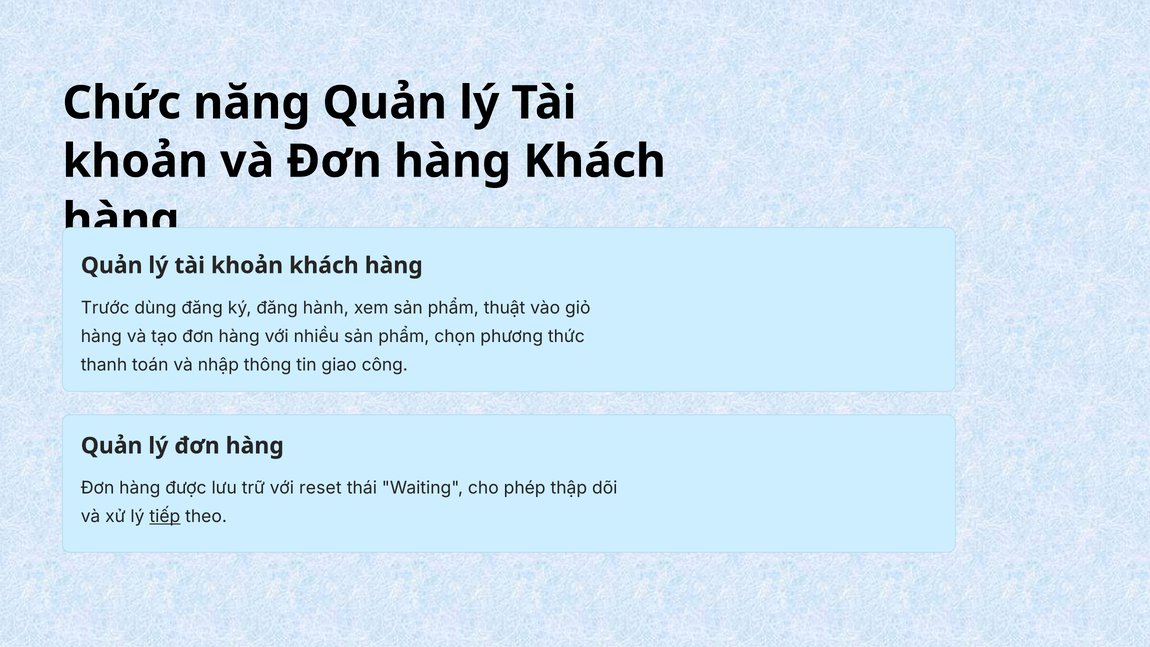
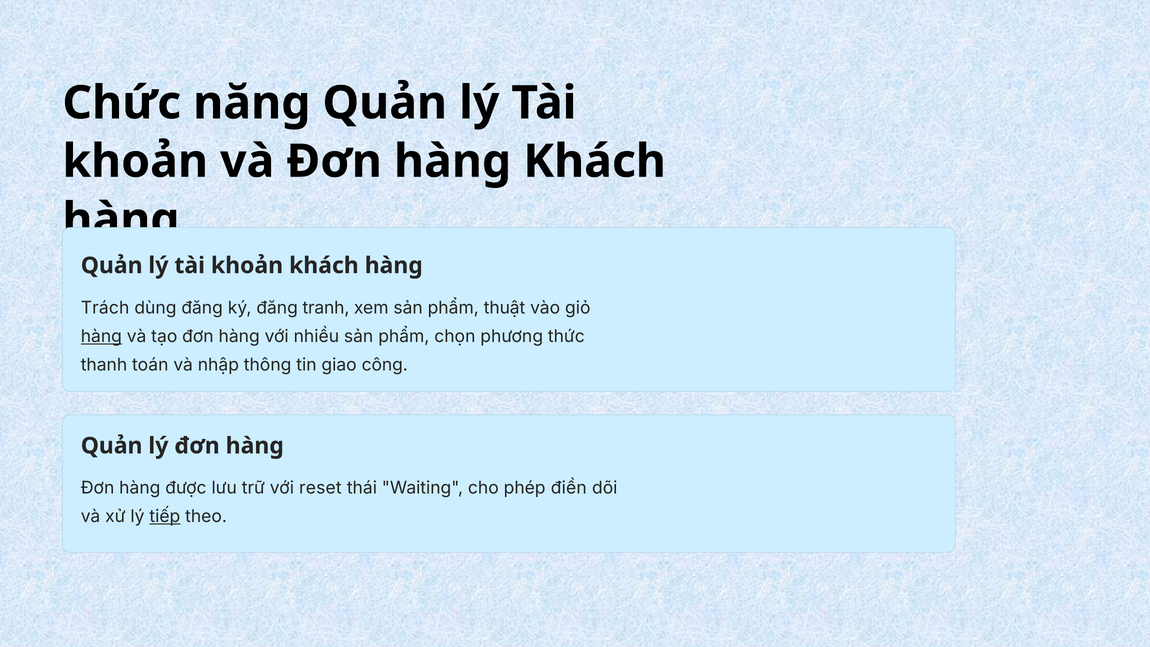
Trước: Trước -> Trách (105, 308)
hành: hành -> tranh (326, 308)
hàng underline: none -> present (101, 336)
thập: thập -> điền (569, 488)
